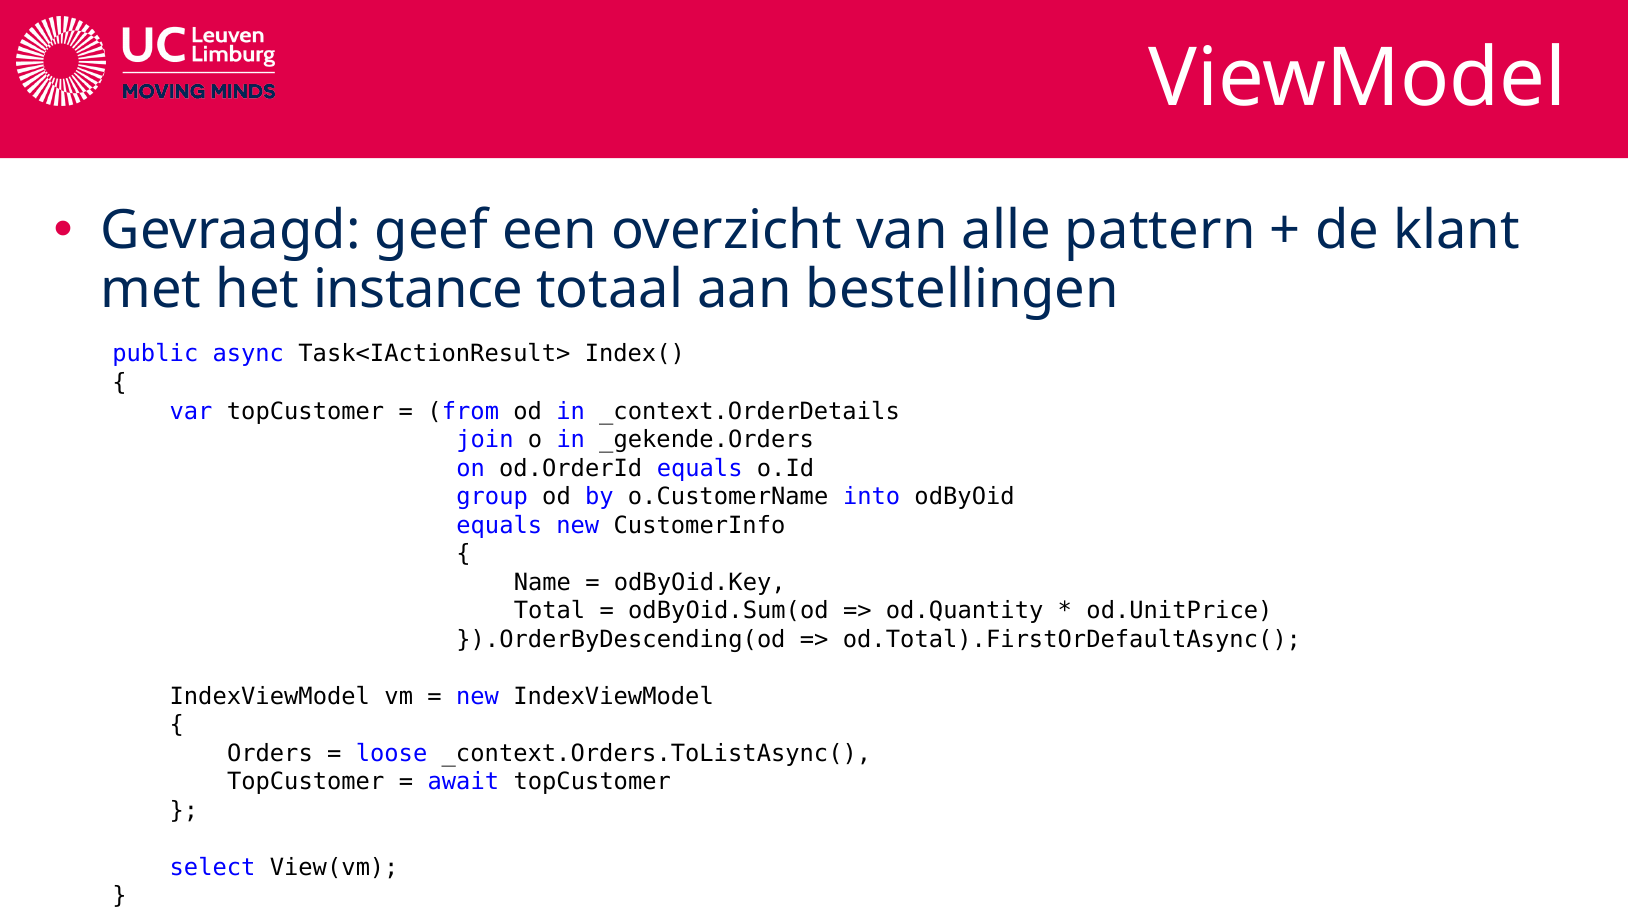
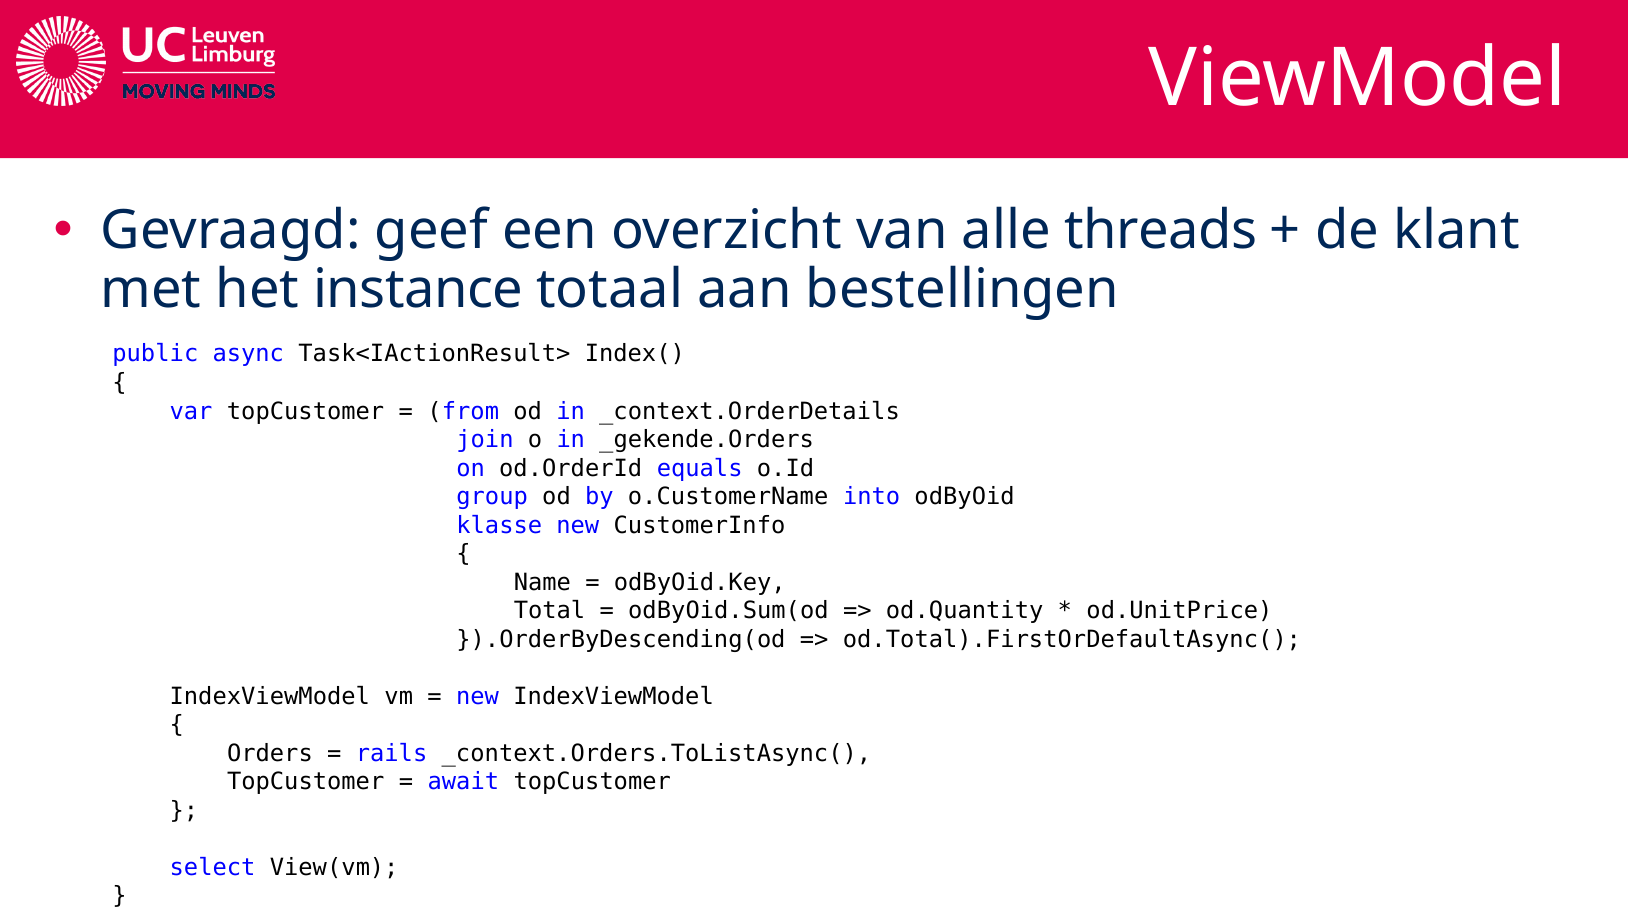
pattern: pattern -> threads (1161, 231)
equals: equals -> klasse (499, 525)
loose: loose -> rails (392, 753)
